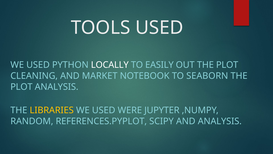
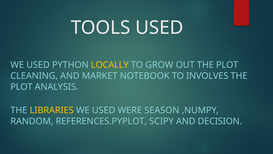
LOCALLY colour: white -> yellow (110, 65)
EASILY: EASILY -> GROW (159, 65)
SEABORN: SEABORN -> INVOLVES (207, 76)
JUPYTER: JUPYTER -> SEASON (162, 110)
AND ANALYSIS: ANALYSIS -> DECISION (220, 121)
